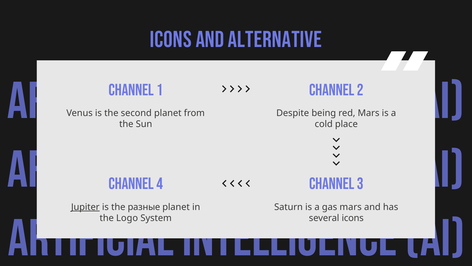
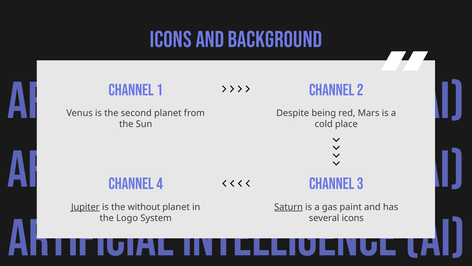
ALTERNATIVE: ALTERNATIVE -> BACKGROUND (275, 39)
разные: разные -> without (144, 207)
Saturn underline: none -> present (288, 207)
gas mars: mars -> paint (351, 207)
